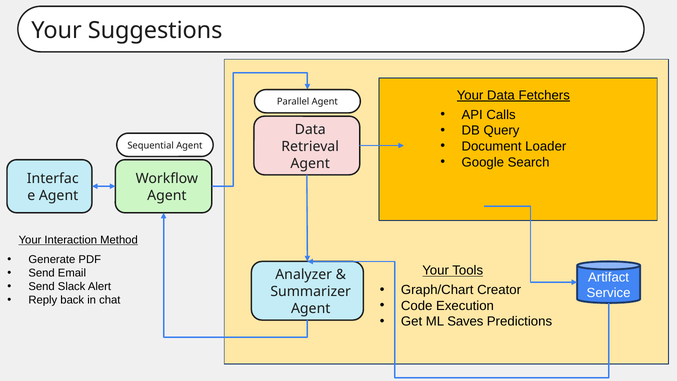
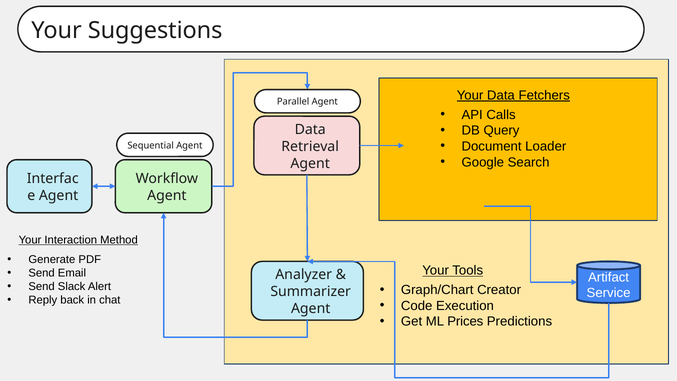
Saves: Saves -> Prices (465, 321)
